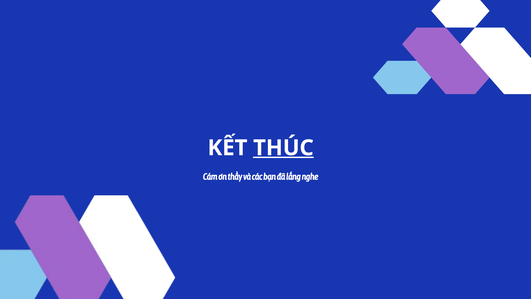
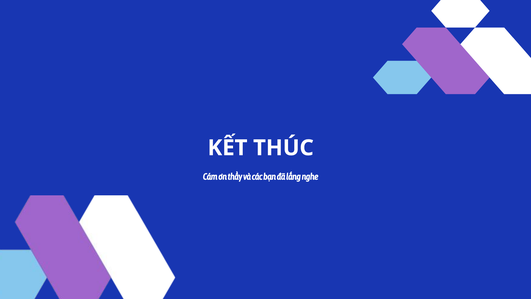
THÚC underline: present -> none (283, 148)
